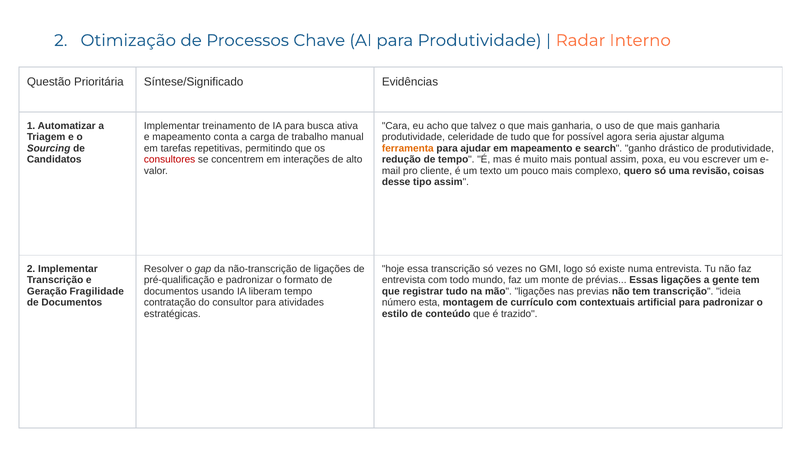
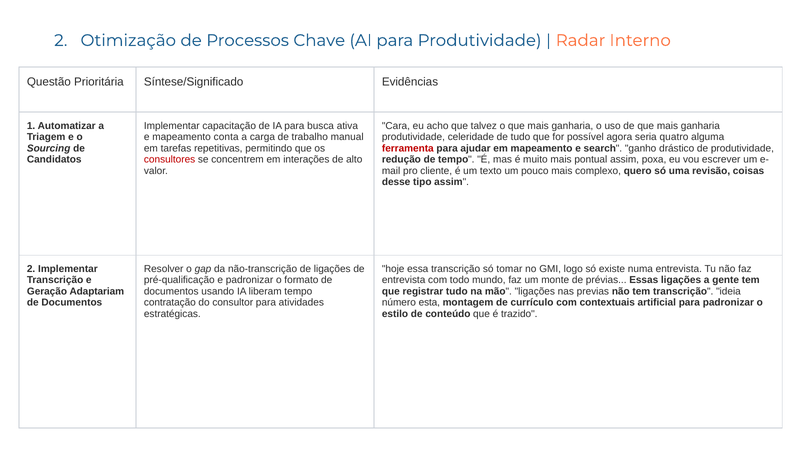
treinamento: treinamento -> capacitação (229, 126)
ajustar: ajustar -> quatro (674, 137)
ferramenta colour: orange -> red (408, 148)
vezes: vezes -> tomar (509, 269)
Fragilidade: Fragilidade -> Adaptariam (97, 292)
